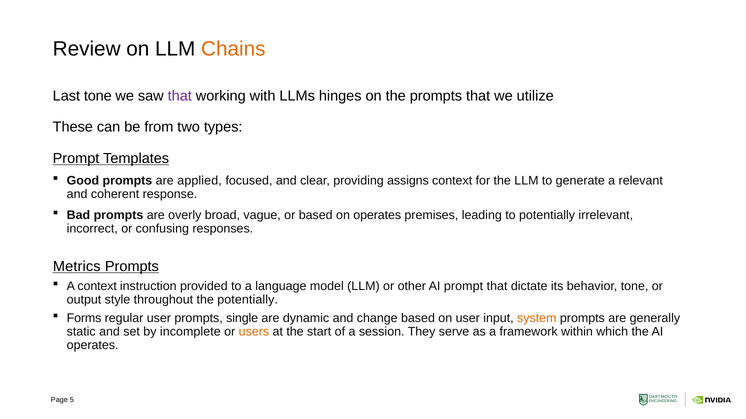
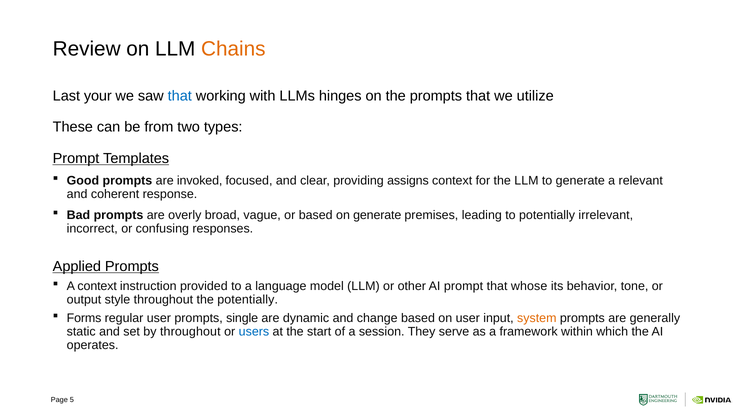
Last tone: tone -> your (98, 96)
that colour: purple -> blue (180, 96)
applied: applied -> invoked (200, 181)
on operates: operates -> generate (377, 215)
Metrics: Metrics -> Applied (77, 267)
dictate: dictate -> whose (529, 287)
by incomplete: incomplete -> throughout (190, 332)
users colour: orange -> blue (254, 332)
